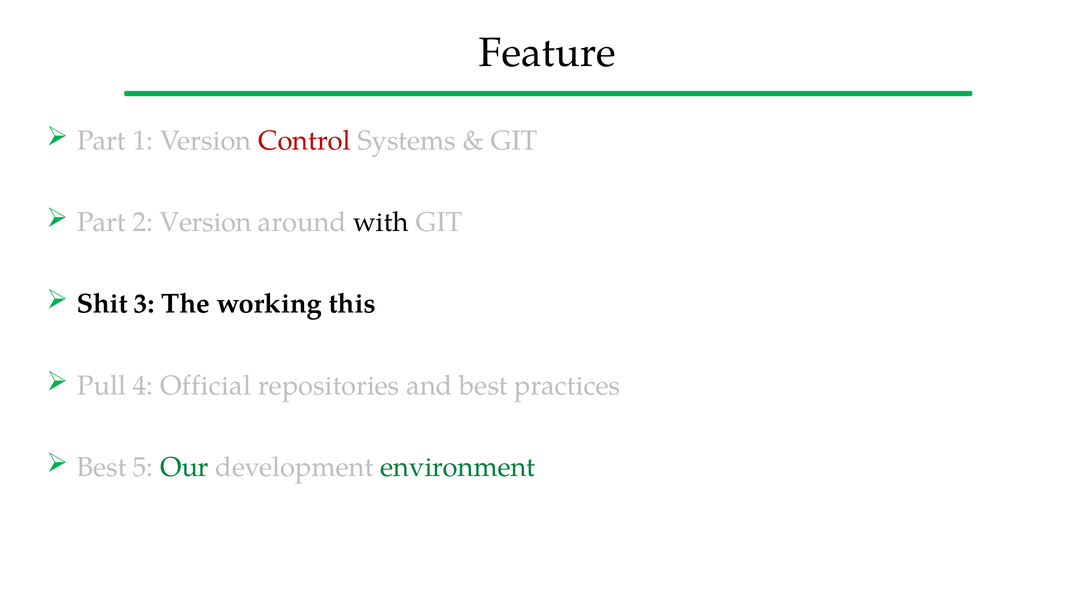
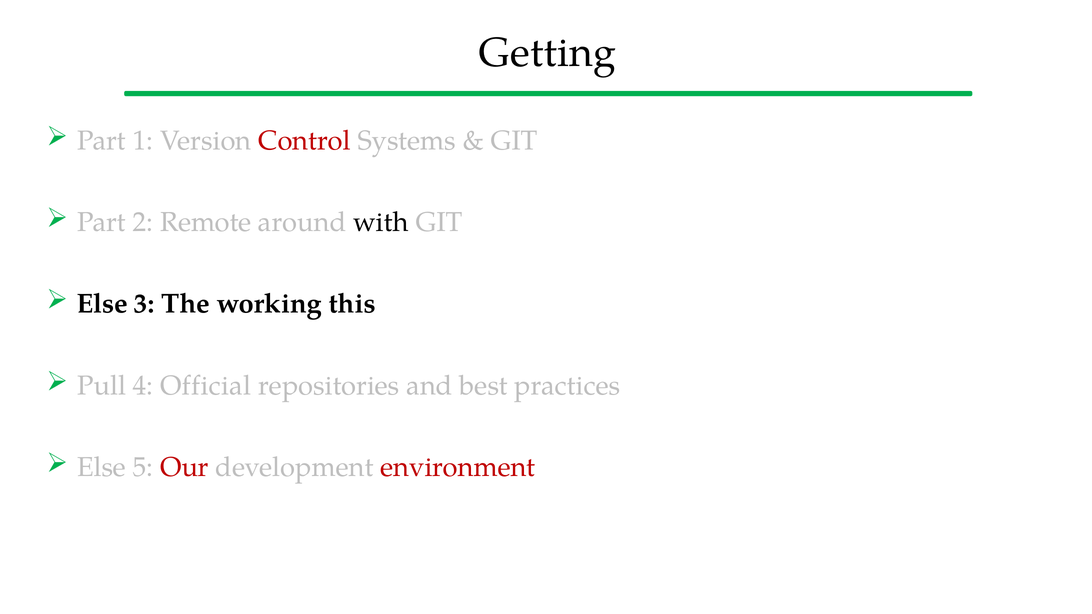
Feature: Feature -> Getting (547, 53)
2 Version: Version -> Remote (206, 222)
Shit: Shit -> Else (102, 304)
Best: Best -> Else (102, 467)
Our colour: green -> red (184, 467)
environment colour: green -> red (458, 467)
